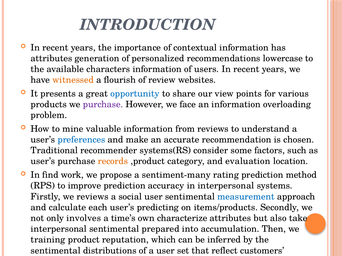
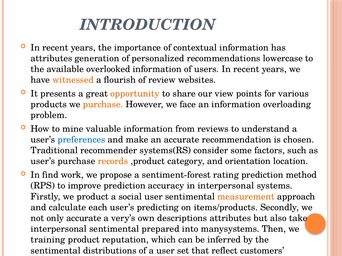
characters: characters -> overlooked (108, 69)
opportunity colour: blue -> orange (135, 94)
purchase colour: purple -> orange (103, 105)
and evaluation: evaluation -> orientation (248, 162)
sentiment-many: sentiment-many -> sentiment-forest (176, 175)
we reviews: reviews -> product (93, 197)
measurement colour: blue -> orange (246, 197)
only involves: involves -> accurate (84, 219)
time’s: time’s -> very’s (123, 219)
characterize: characterize -> descriptions (182, 219)
accumulation: accumulation -> manysystems (230, 229)
